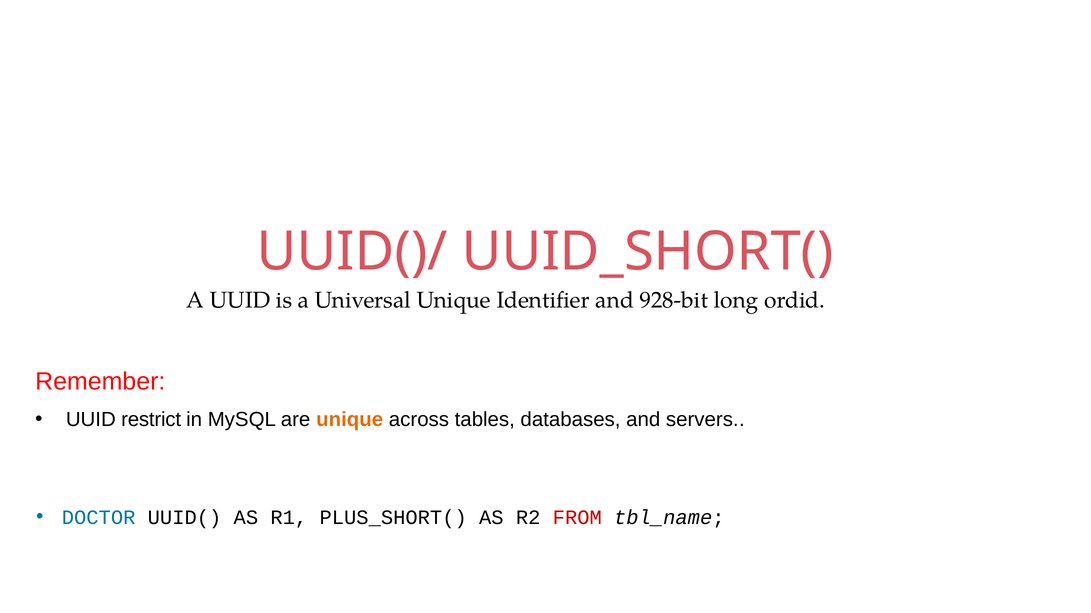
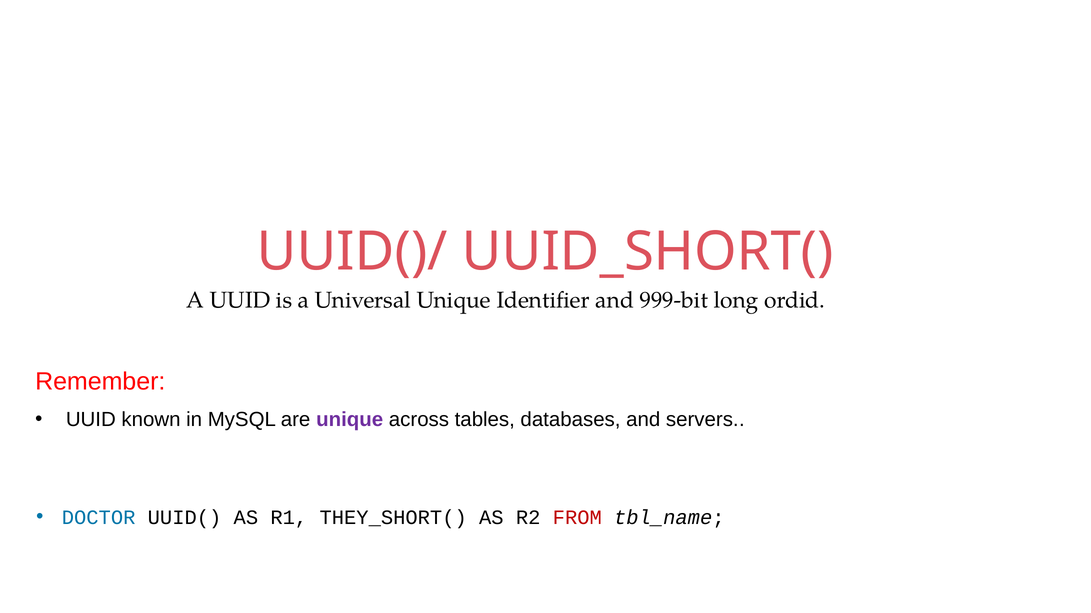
928-bit: 928-bit -> 999-bit (674, 301)
restrict: restrict -> known (151, 420)
unique colour: orange -> purple (350, 420)
PLUS_SHORT(: PLUS_SHORT( -> THEY_SHORT( (393, 518)
